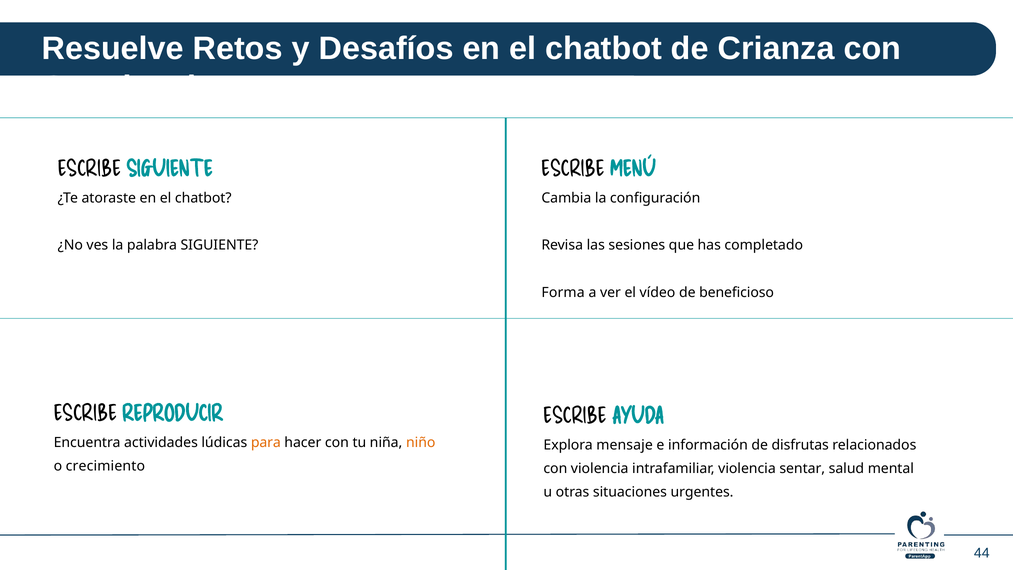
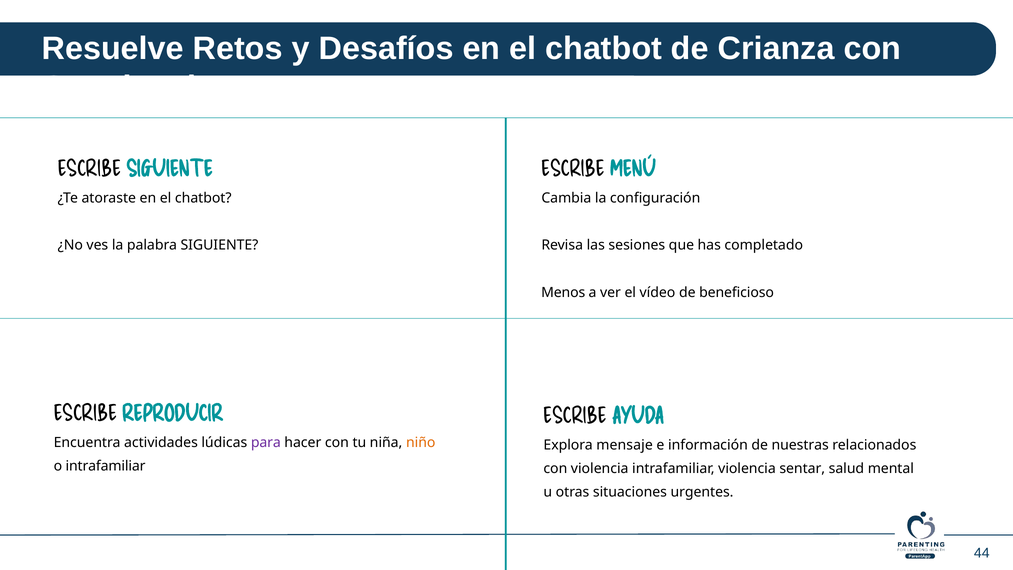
Forma: Forma -> Menos (563, 292)
para colour: orange -> purple (266, 442)
disfrutas: disfrutas -> nuestras (800, 445)
o crecimiento: crecimiento -> intrafamiliar (106, 466)
